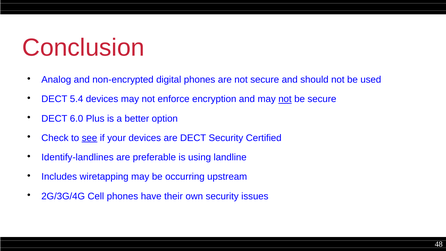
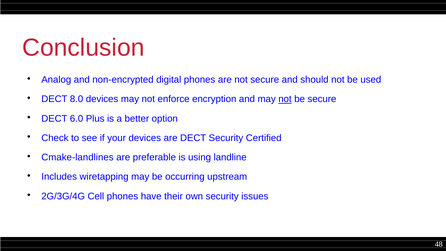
5.4: 5.4 -> 8.0 (77, 99)
see underline: present -> none (89, 138)
Identify-landlines: Identify-landlines -> Cmake-landlines (77, 157)
